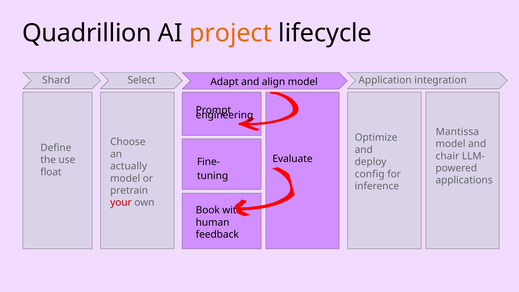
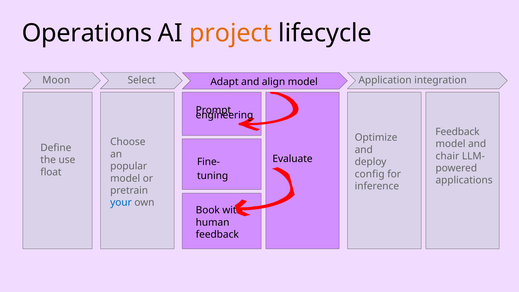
Quadrillion: Quadrillion -> Operations (87, 33)
Shard: Shard -> Moon (56, 80)
Mantissa: Mantissa -> Feedback (457, 132)
actually: actually -> popular (129, 166)
your colour: red -> blue (121, 203)
